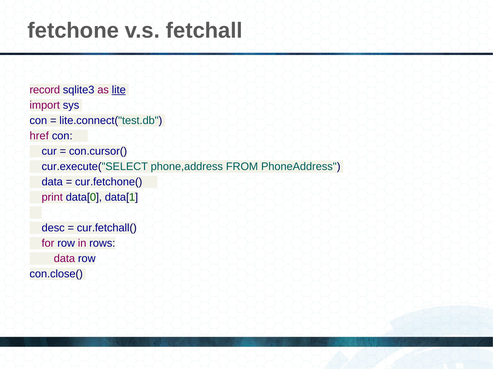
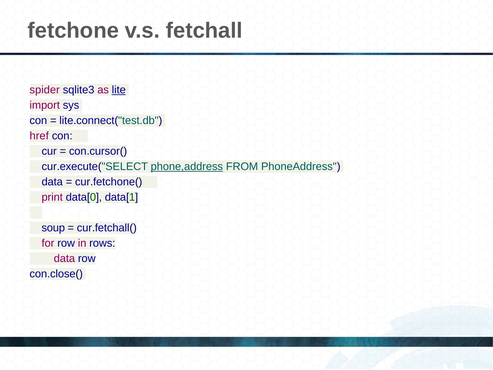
record: record -> spider (45, 90)
phone,address underline: none -> present (187, 166)
desc: desc -> soup (53, 228)
